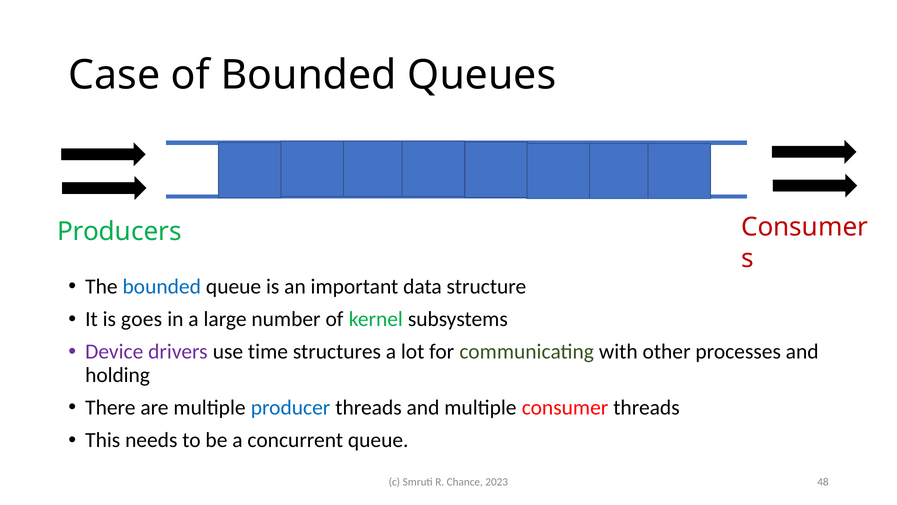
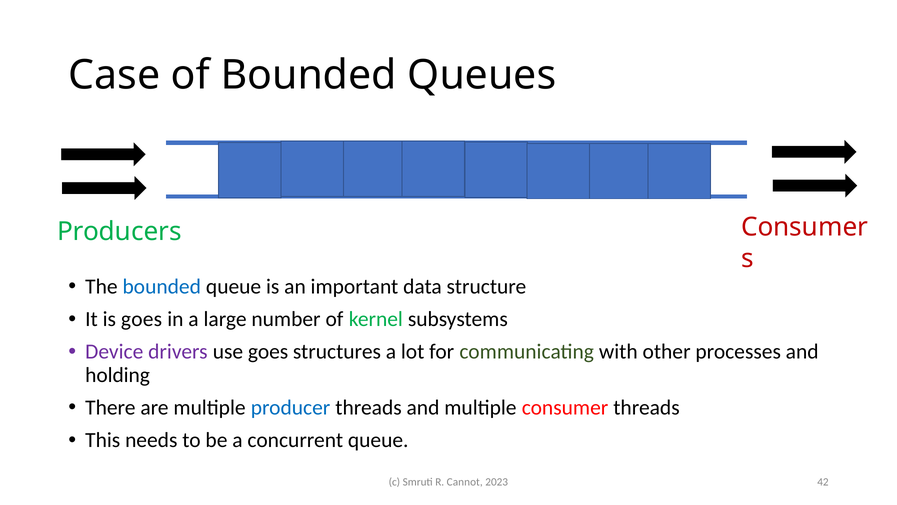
use time: time -> goes (268, 351)
Chance: Chance -> Cannot (465, 482)
48: 48 -> 42 (823, 482)
